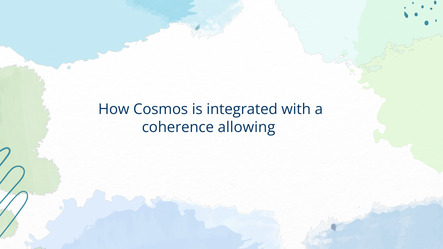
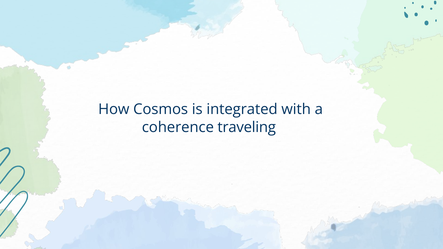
allowing: allowing -> traveling (247, 127)
